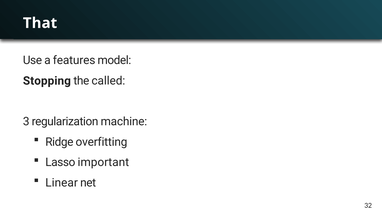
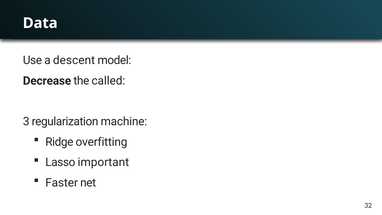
That: That -> Data (40, 23)
features: features -> descent (74, 60)
Stopping: Stopping -> Decrease (47, 81)
Linear: Linear -> Faster (62, 183)
